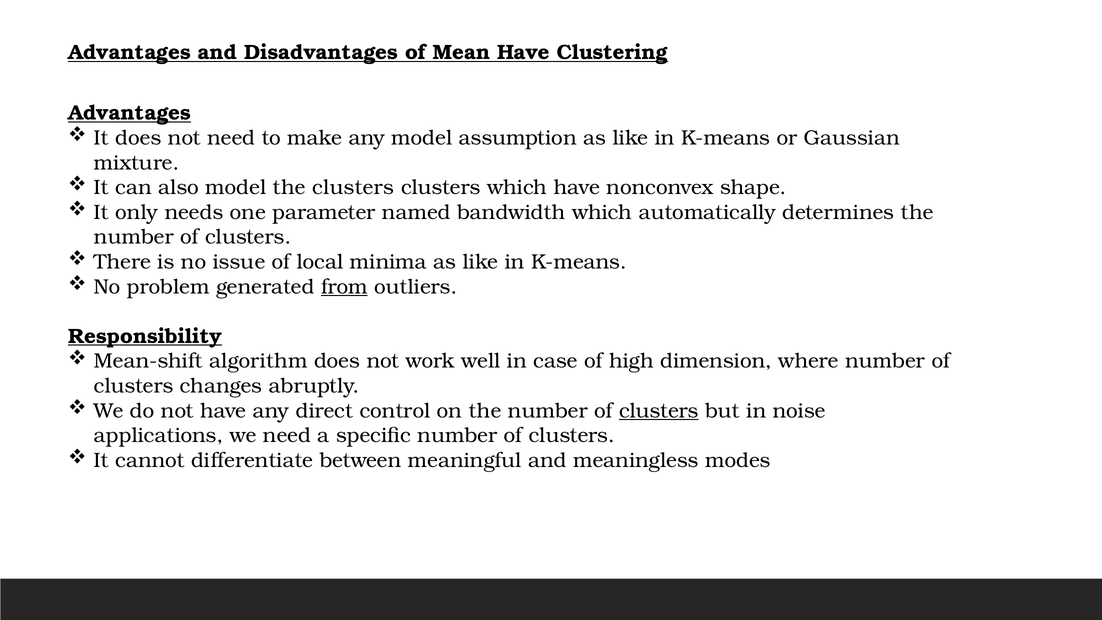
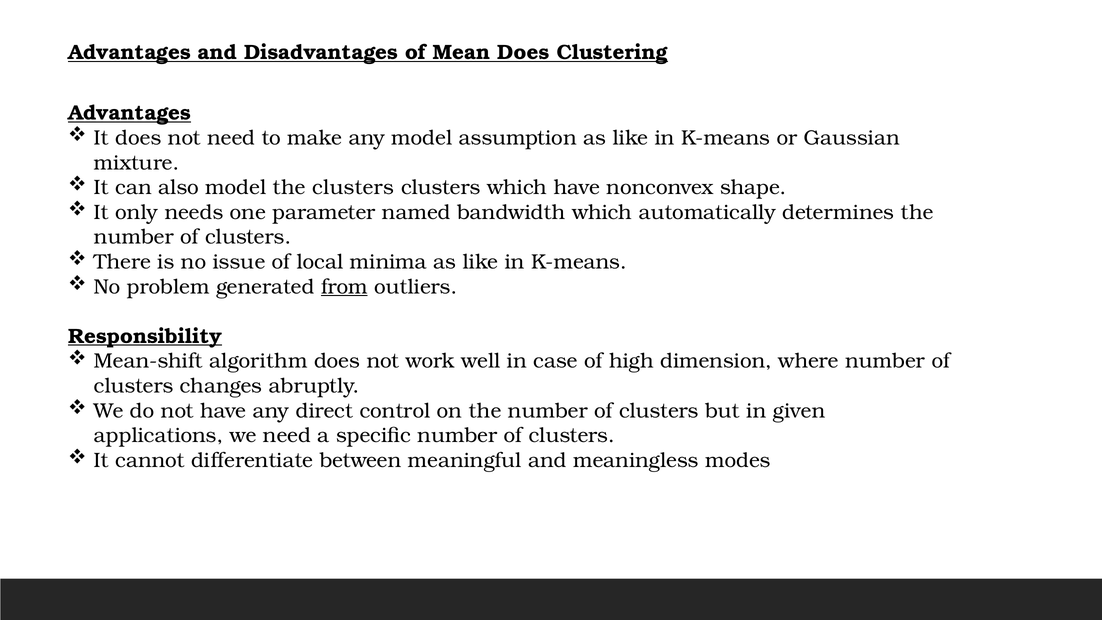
Mean Have: Have -> Does (523, 53)
clusters underline: present -> none (659, 411)
noise: noise -> given (799, 411)
